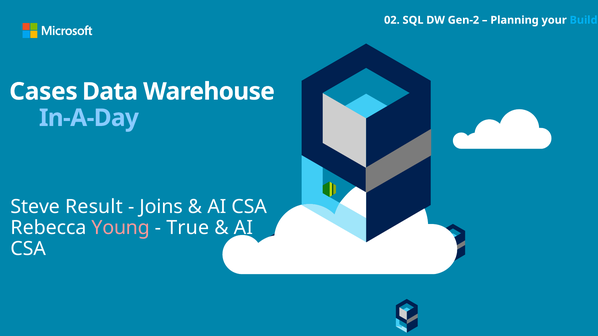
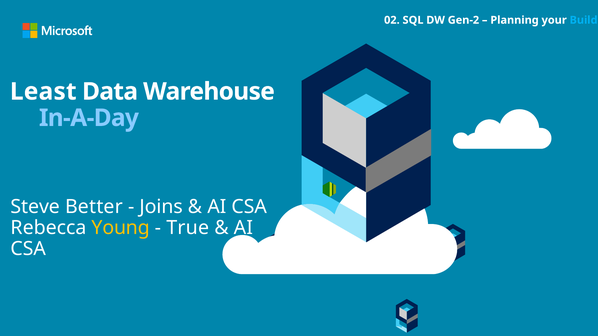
Cases: Cases -> Least (43, 92)
Result: Result -> Better (94, 207)
Young colour: pink -> yellow (121, 228)
